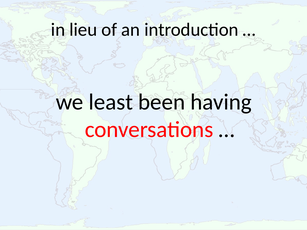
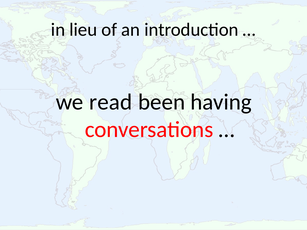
least: least -> read (111, 102)
